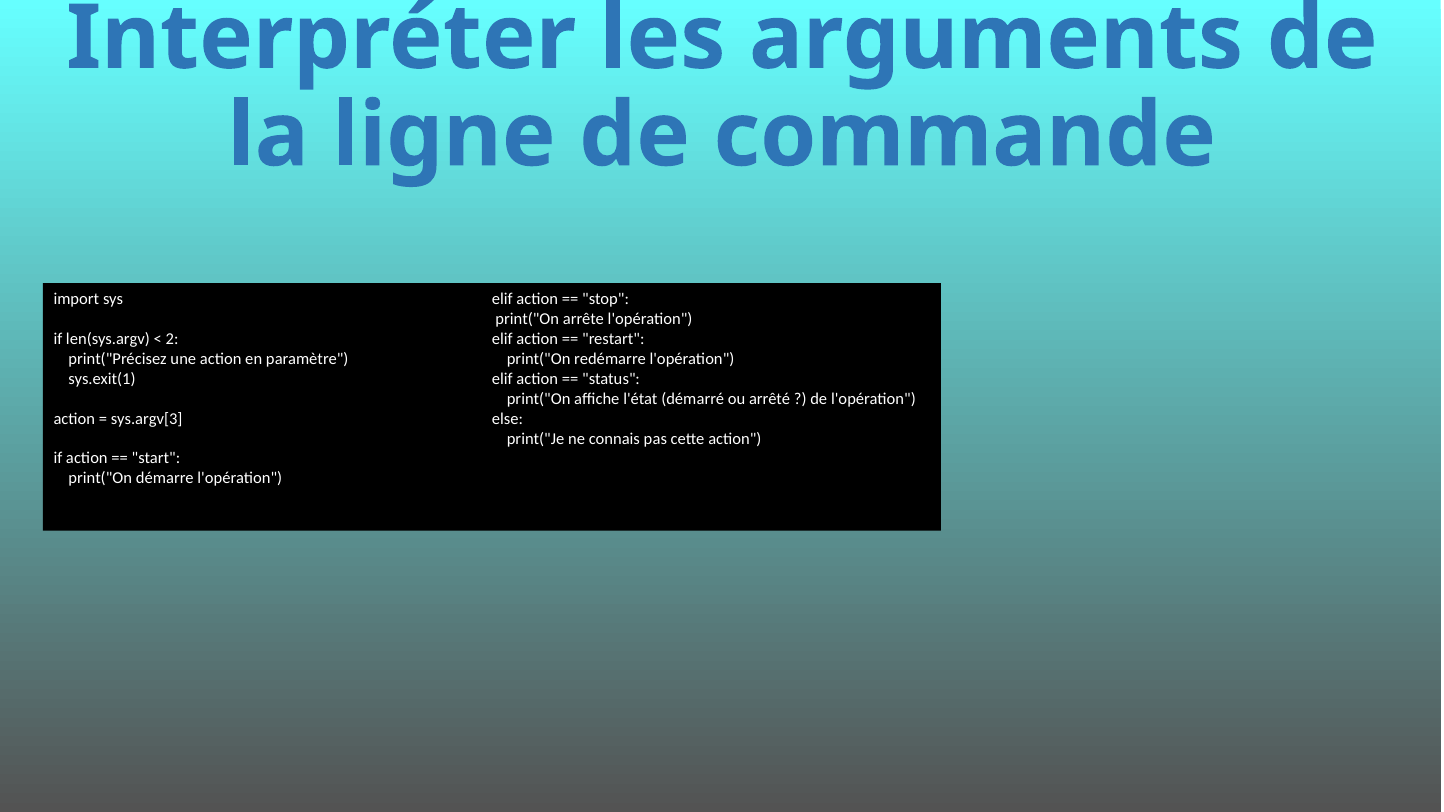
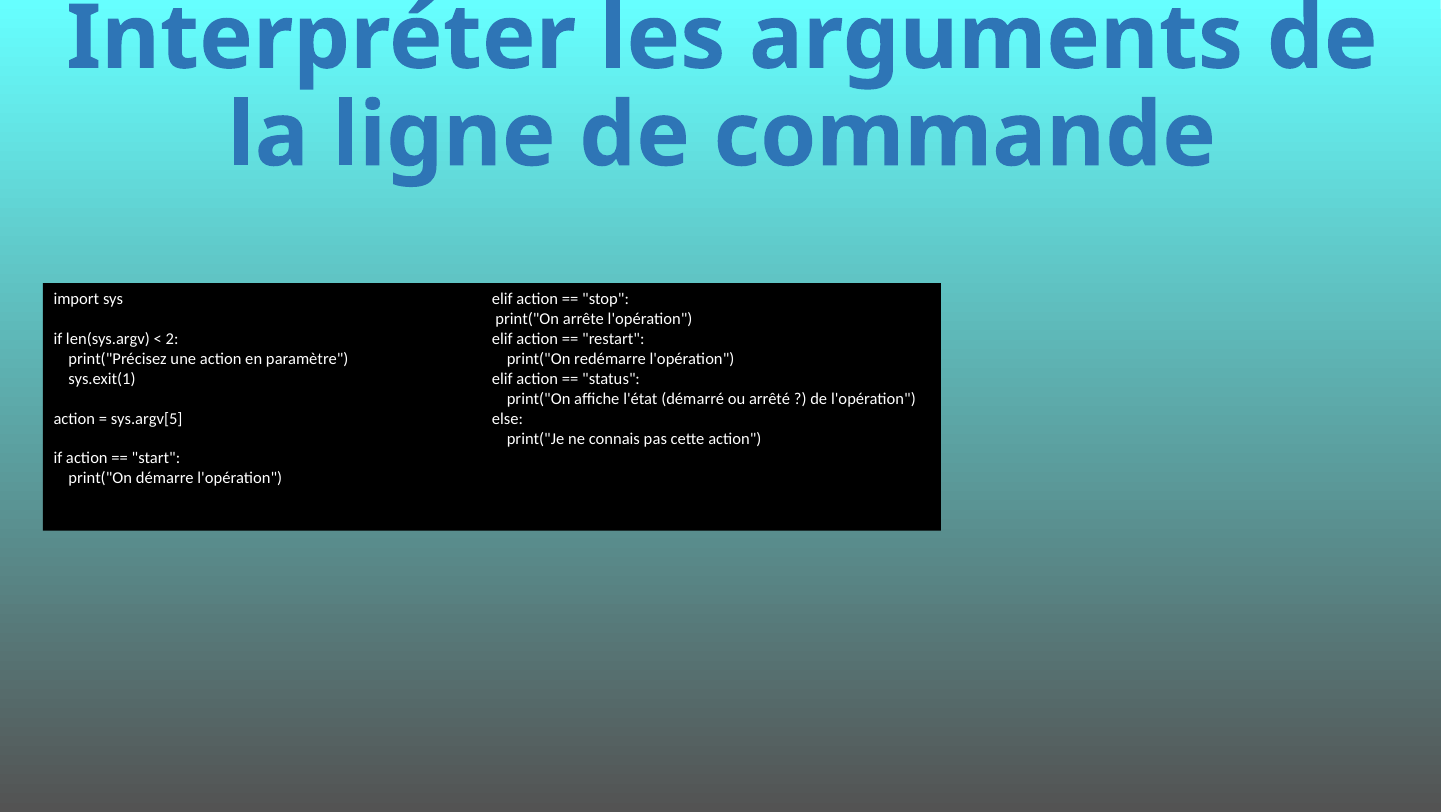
sys.argv[3: sys.argv[3 -> sys.argv[5 (147, 419)
